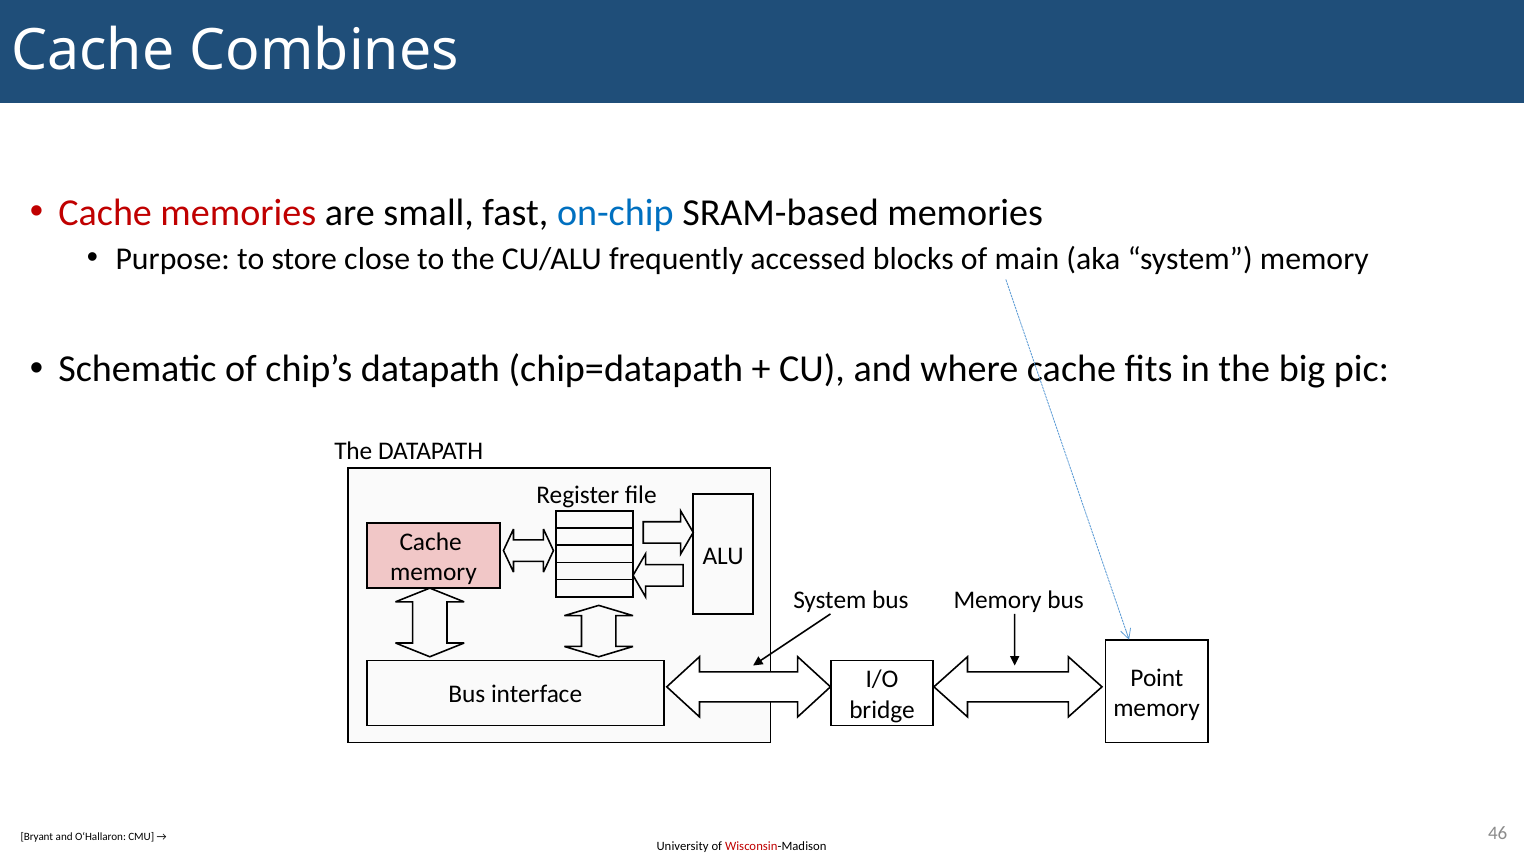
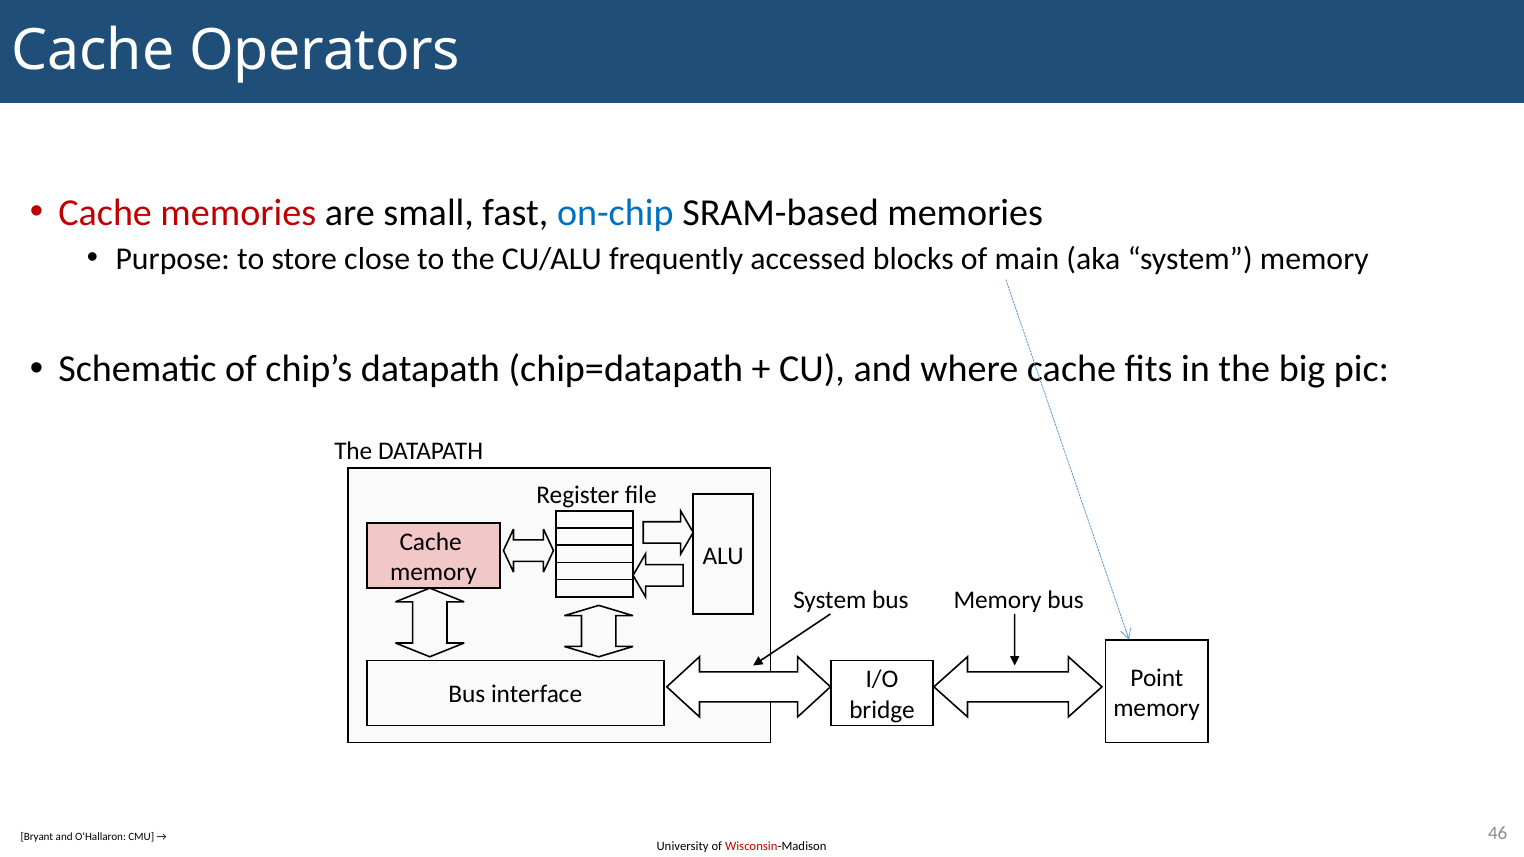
Combines: Combines -> Operators (325, 51)
